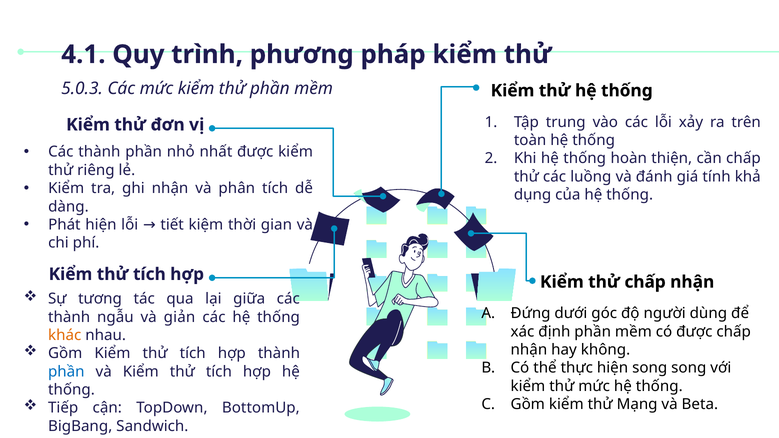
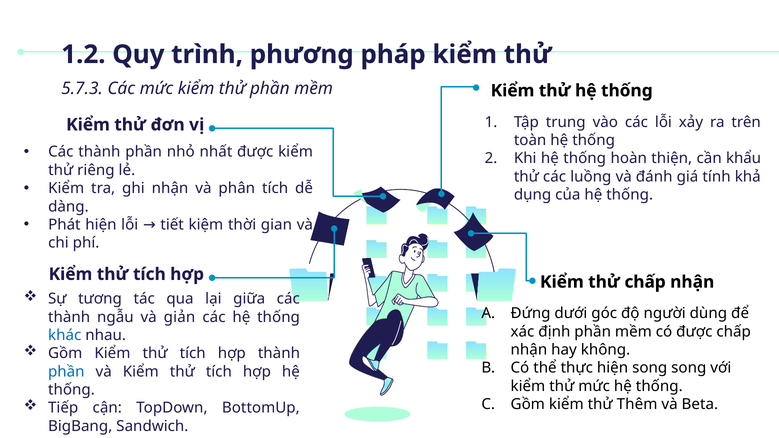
4.1: 4.1 -> 1.2 (83, 54)
5.0.3: 5.0.3 -> 5.7.3 (82, 89)
cần chấp: chấp -> khẩu (744, 158)
khác colour: orange -> blue (65, 335)
Mạng: Mạng -> Thêm (637, 404)
